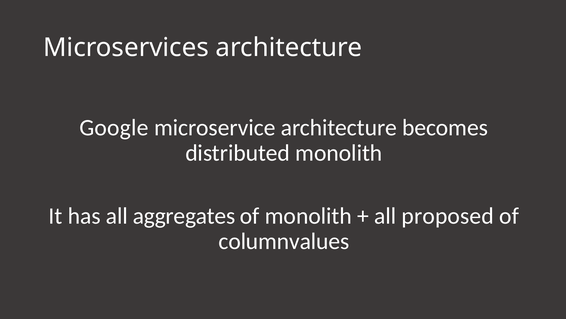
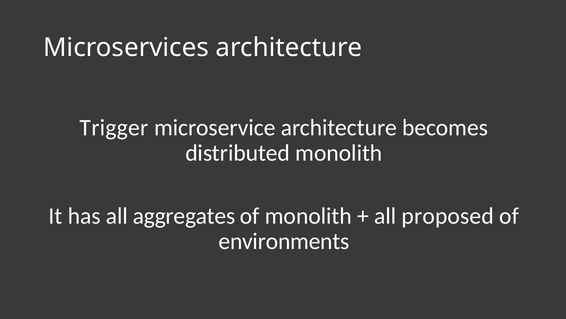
Google: Google -> Trigger (114, 127)
columnvalues: columnvalues -> environments (284, 241)
